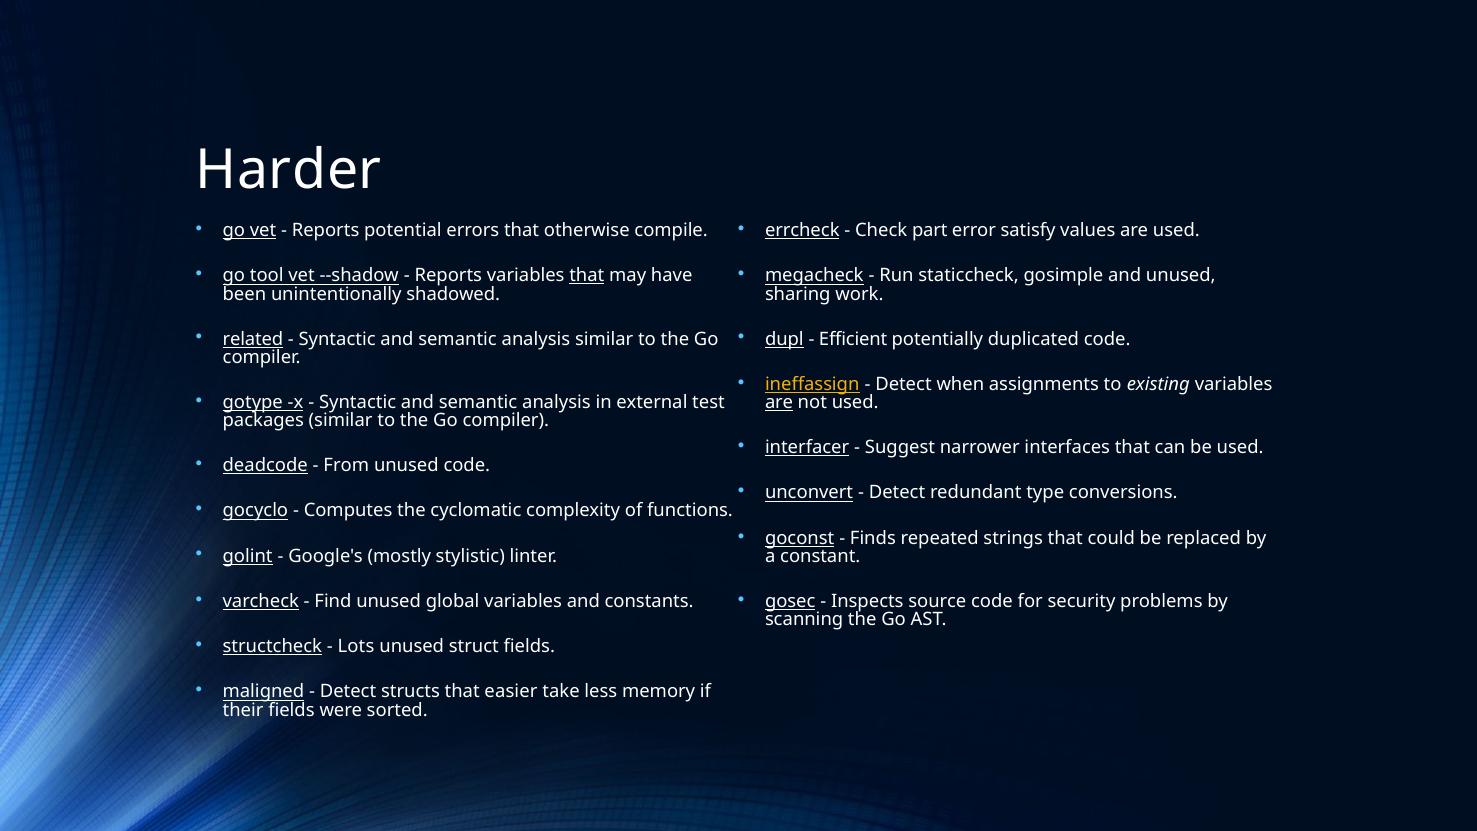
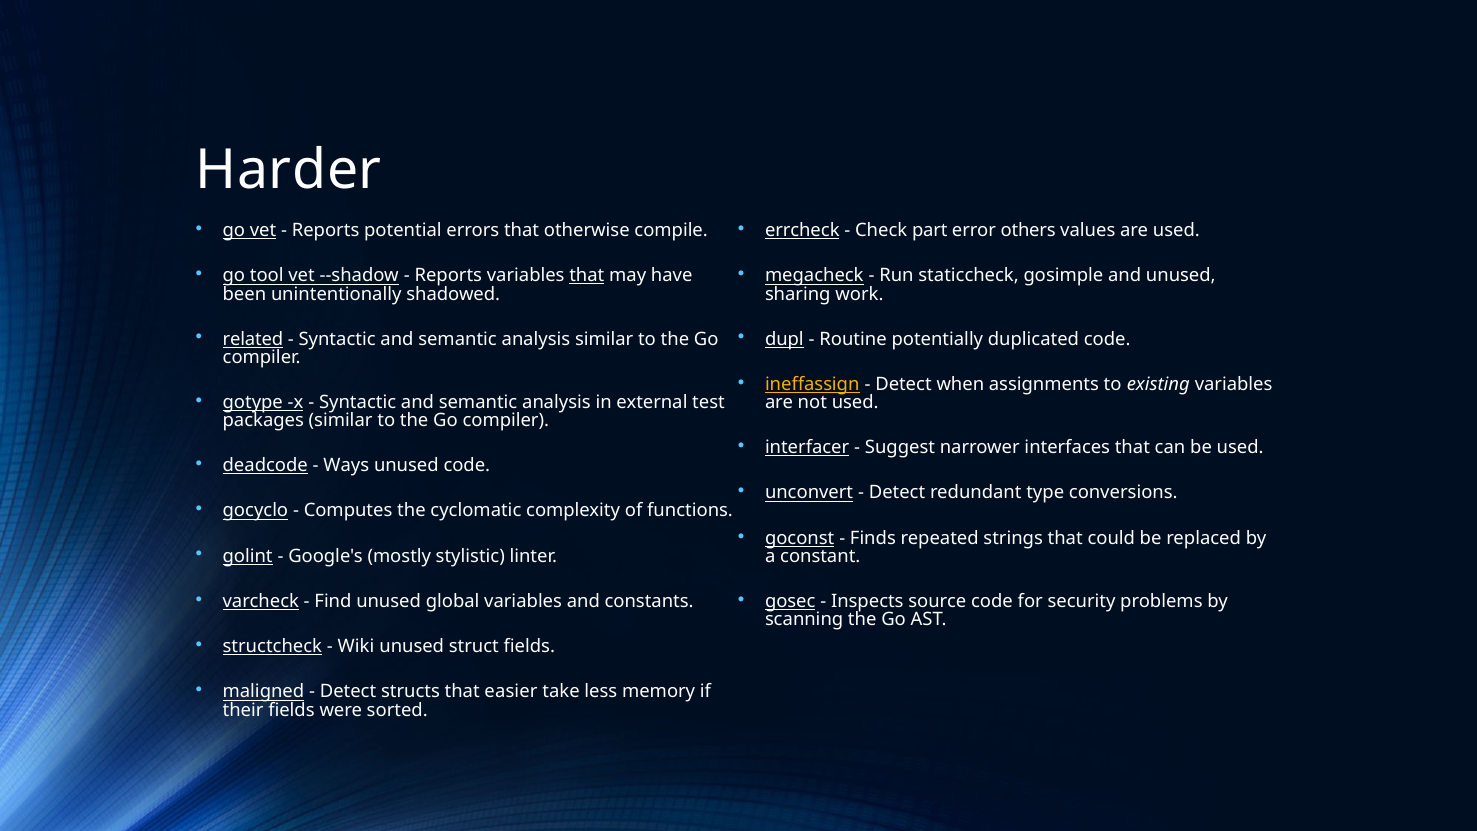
satisfy: satisfy -> others (1028, 231)
Efficient: Efficient -> Routine (853, 339)
are underline: present -> none (779, 403)
From: From -> Ways (346, 465)
Lots: Lots -> Wiki (356, 647)
